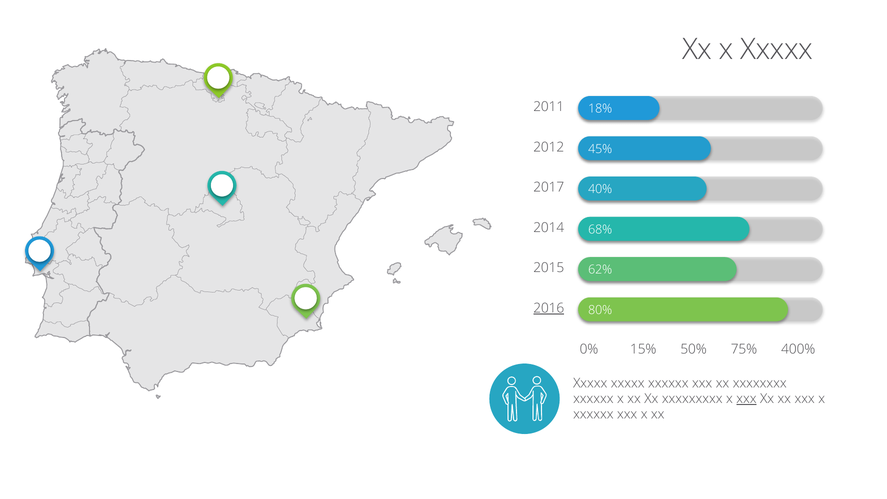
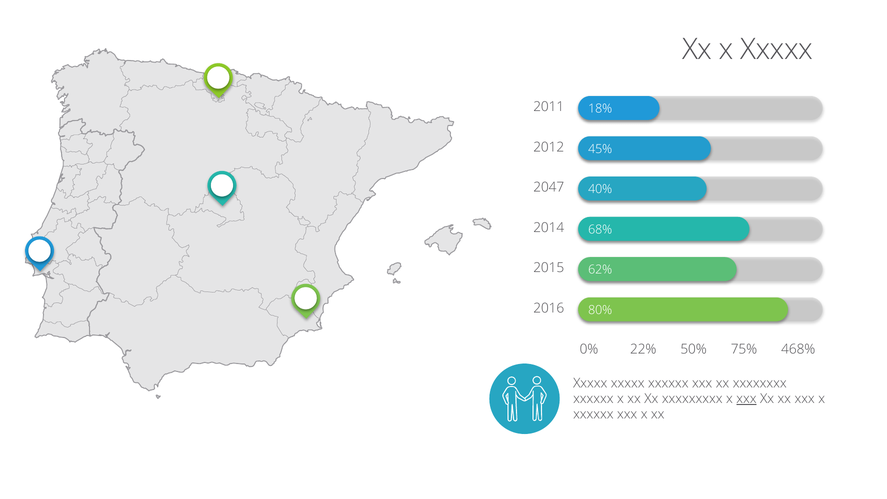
2017: 2017 -> 2047 (549, 187)
2016 underline: present -> none (549, 308)
15%: 15% -> 22% (643, 349)
400%: 400% -> 468% (798, 349)
